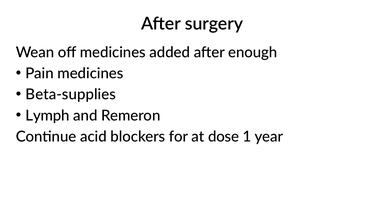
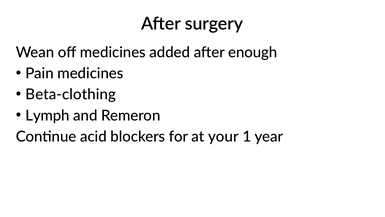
Beta-supplies: Beta-supplies -> Beta-clothing (71, 94)
dose: dose -> your (223, 136)
